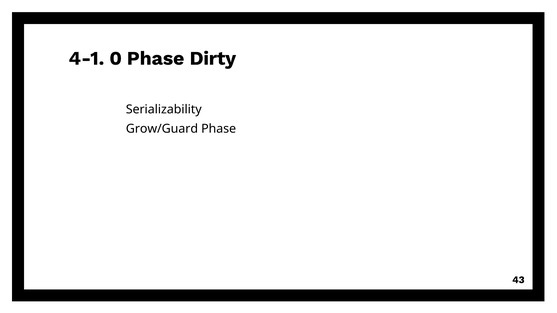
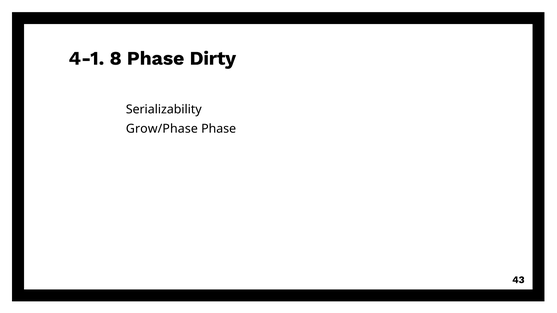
0: 0 -> 8 (116, 58)
Grow/Guard: Grow/Guard -> Grow/Phase (162, 129)
